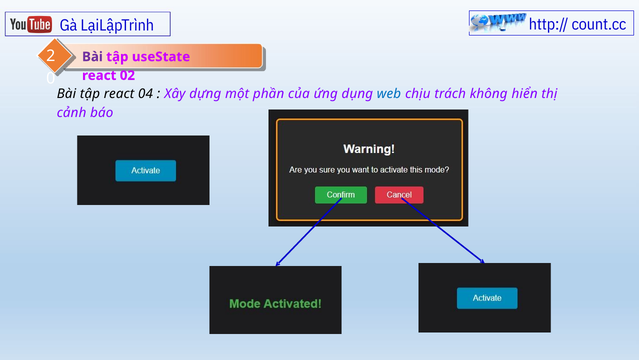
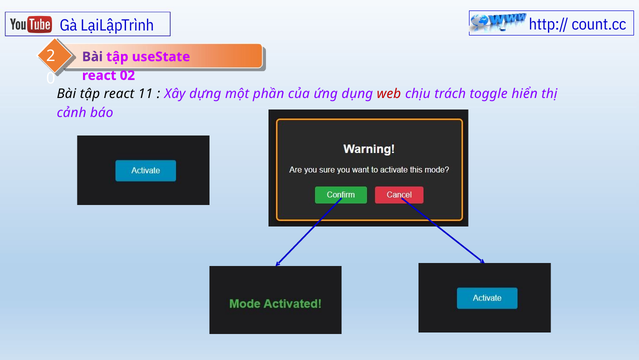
04: 04 -> 11 (145, 94)
web colour: blue -> red (389, 94)
không: không -> toggle (489, 94)
